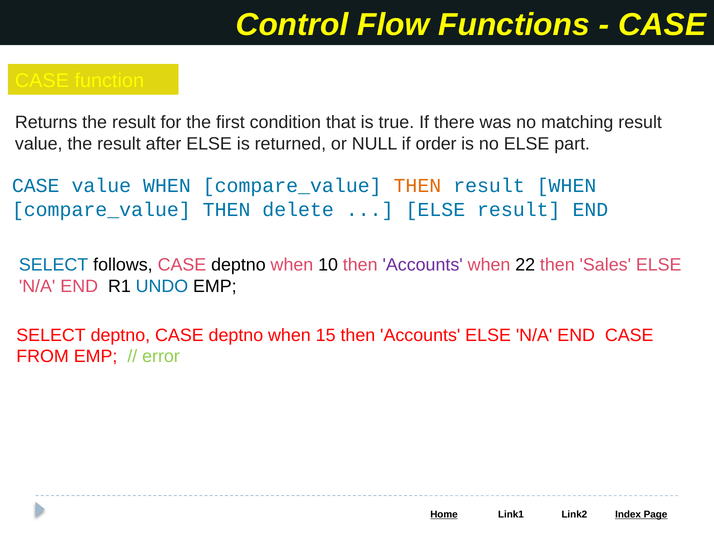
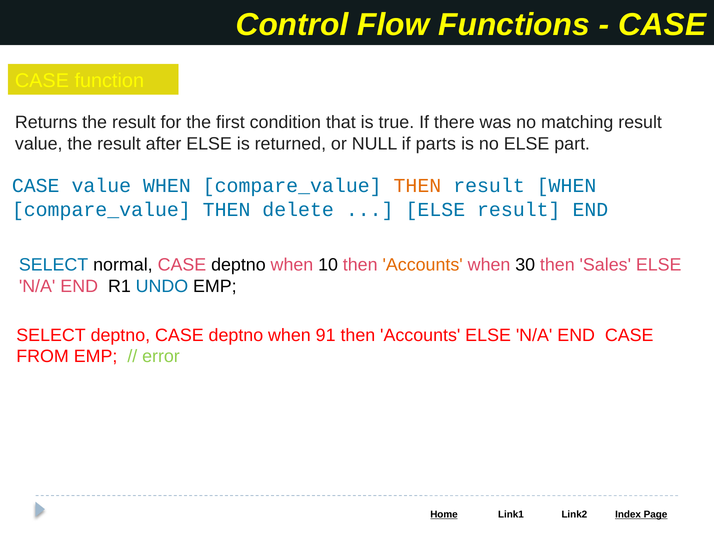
order: order -> parts (436, 144)
follows: follows -> normal (123, 265)
Accounts colour: purple -> orange (423, 265)
22: 22 -> 30 (525, 265)
15: 15 -> 91 (326, 335)
